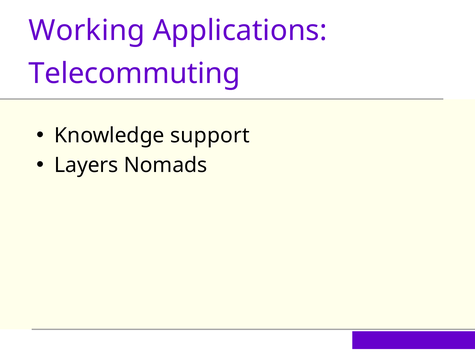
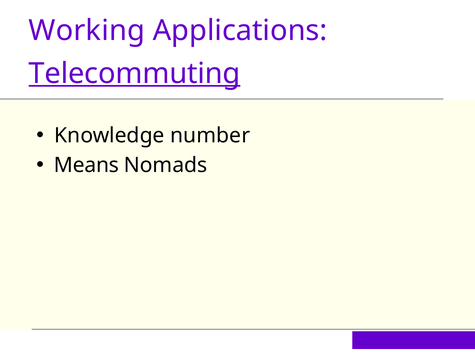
Telecommuting underline: none -> present (134, 73)
support: support -> number (210, 135)
Layers: Layers -> Means (86, 165)
